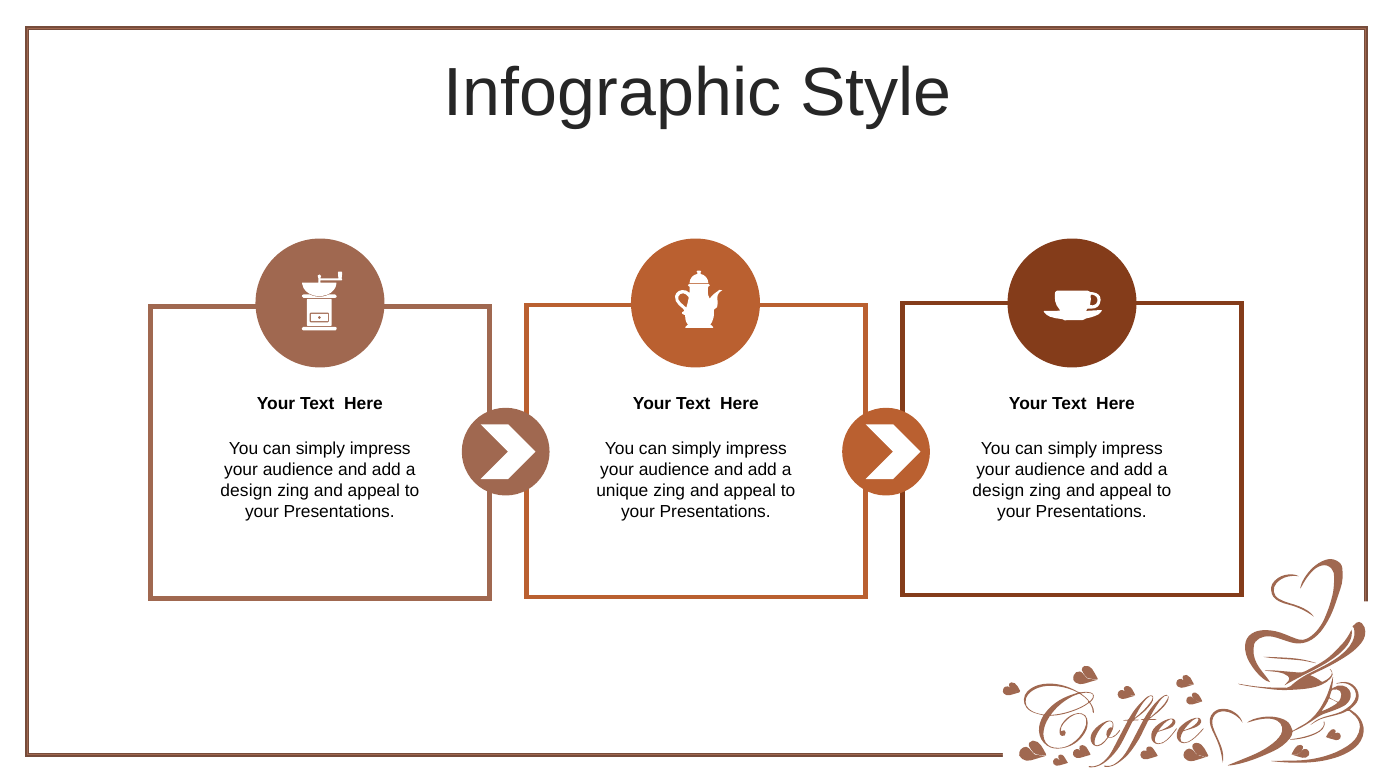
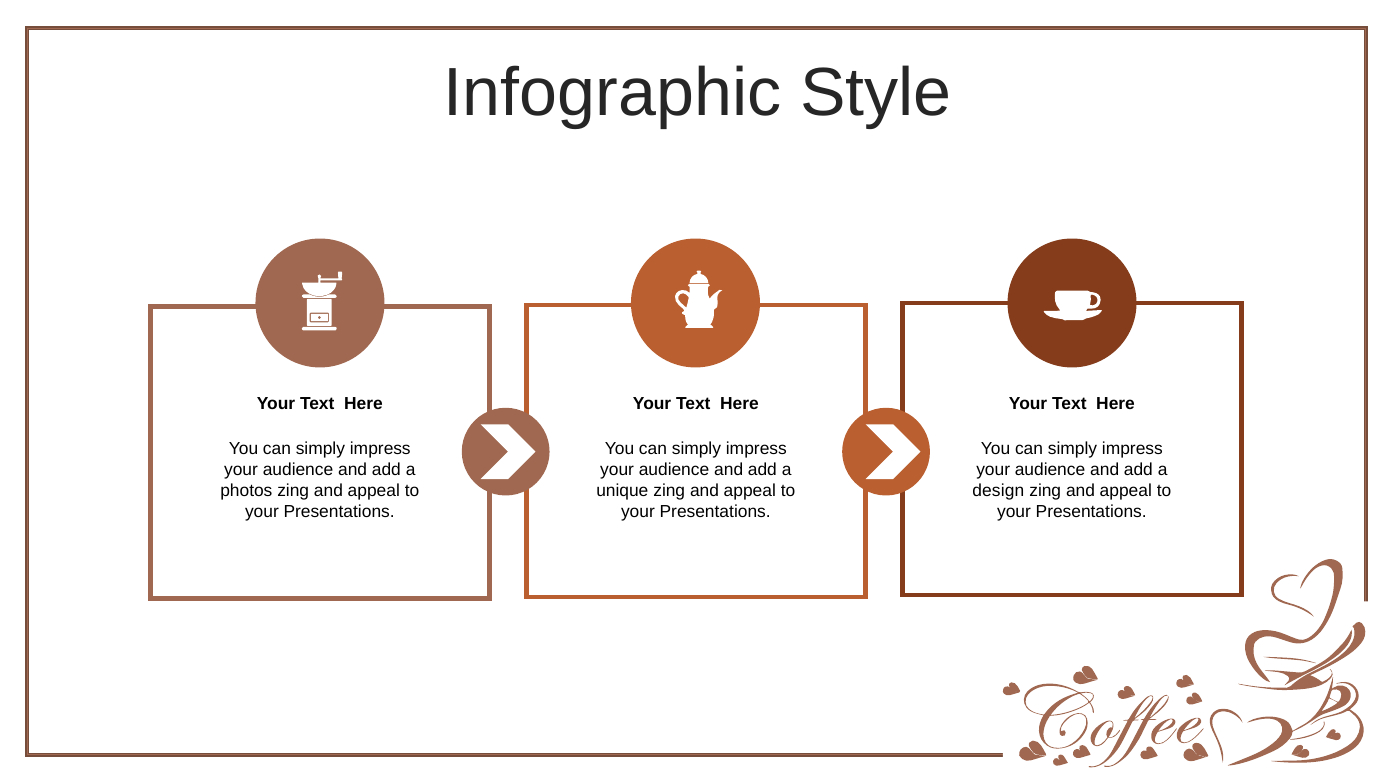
design: design -> photos (246, 491)
